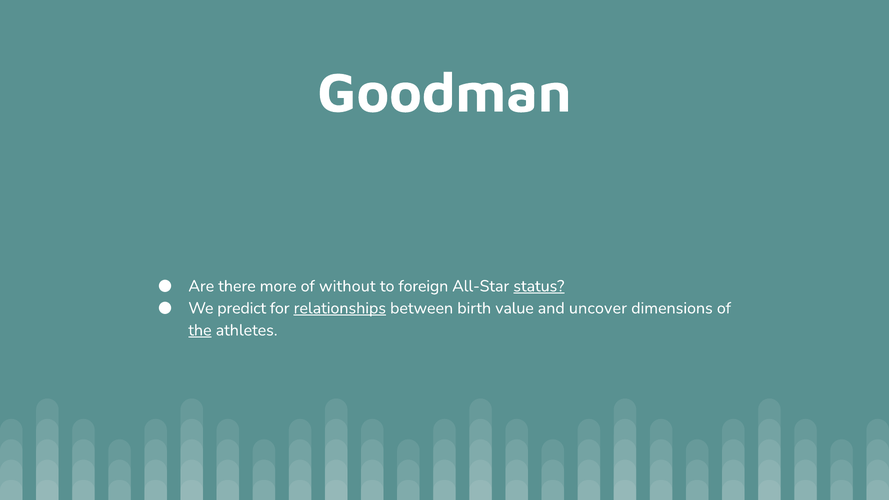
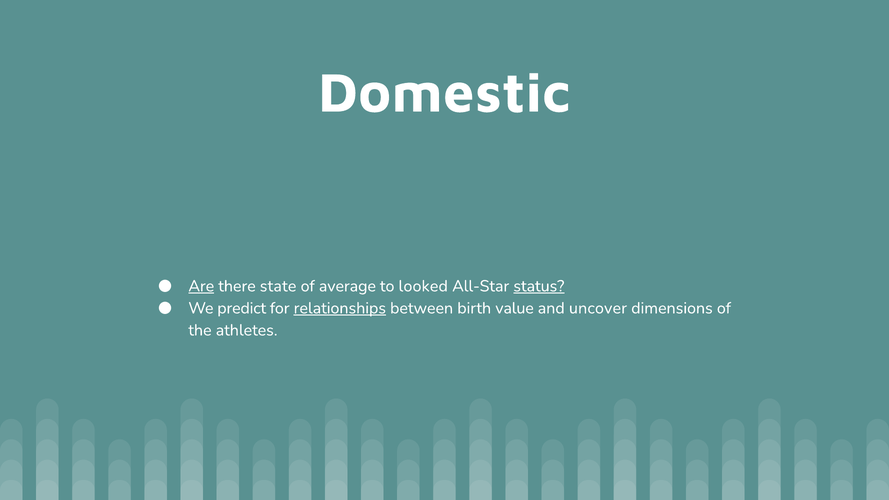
Goodman: Goodman -> Domestic (444, 93)
Are underline: none -> present (201, 286)
more: more -> state (278, 286)
without: without -> average (347, 286)
foreign: foreign -> looked (423, 286)
the underline: present -> none (200, 330)
